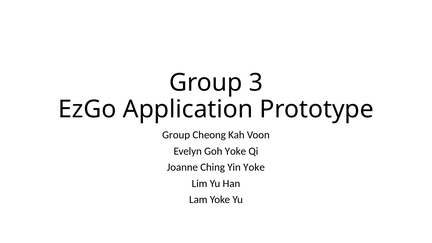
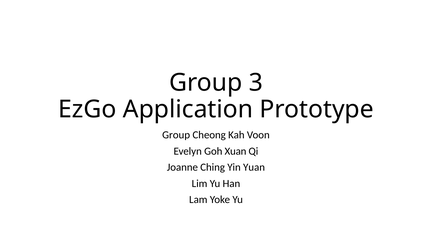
Goh Yoke: Yoke -> Xuan (236, 151)
Yin Yoke: Yoke -> Yuan (254, 167)
